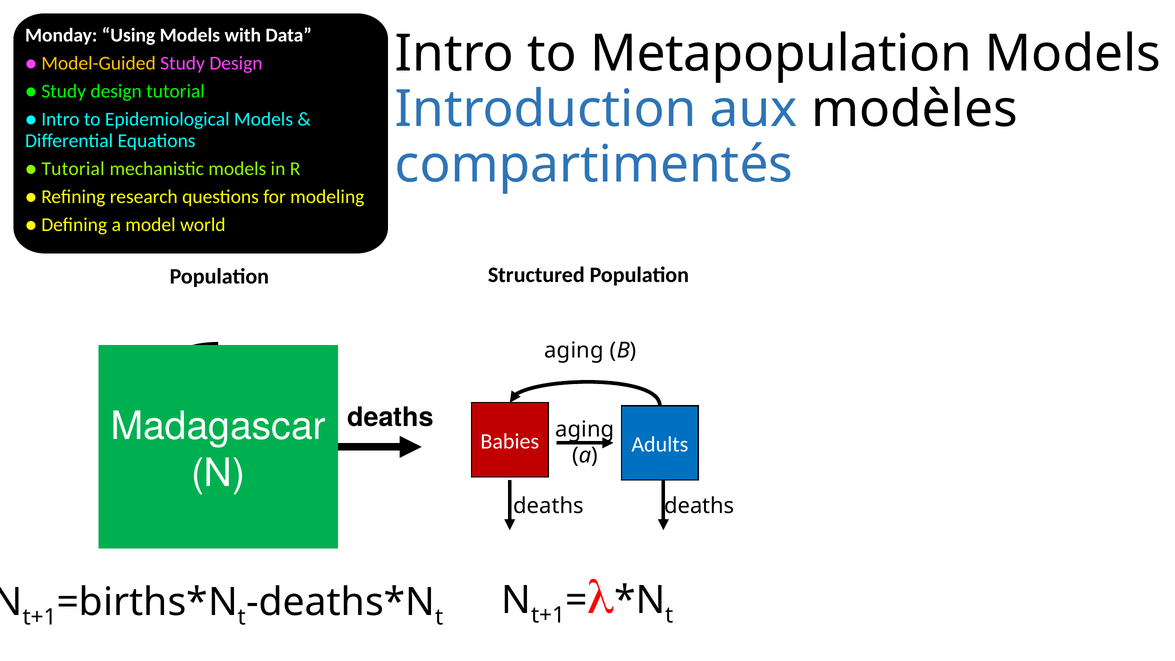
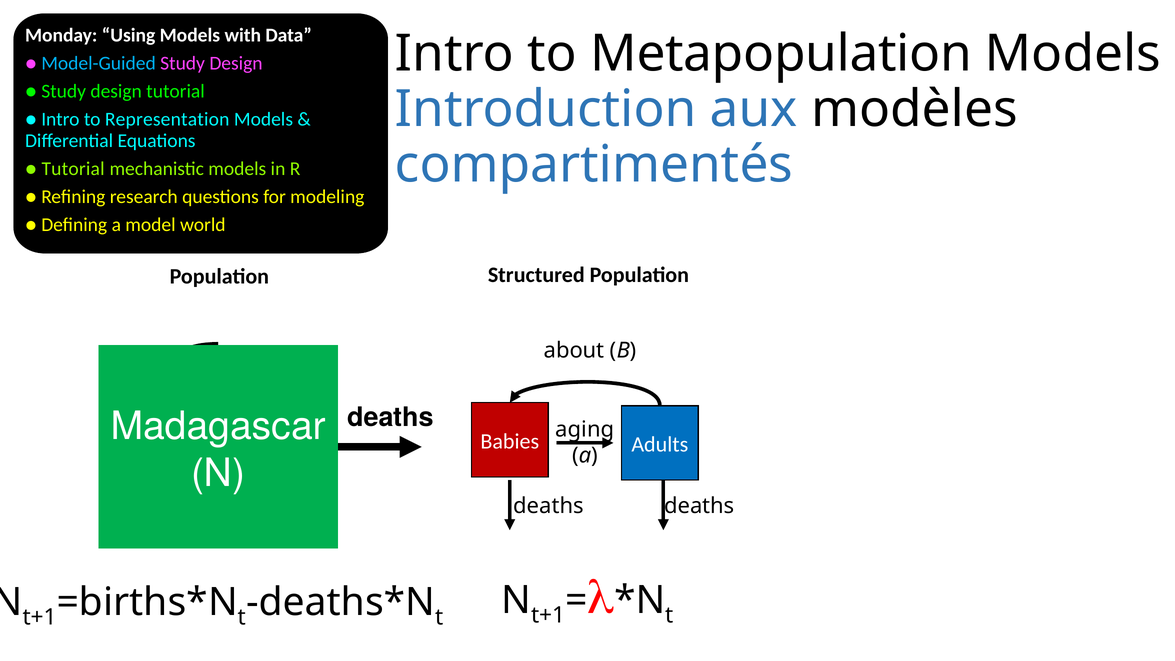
Model-Guided colour: yellow -> light blue (99, 63)
Epidemiological: Epidemiological -> Representation (167, 119)
aging: aging -> about (574, 351)
